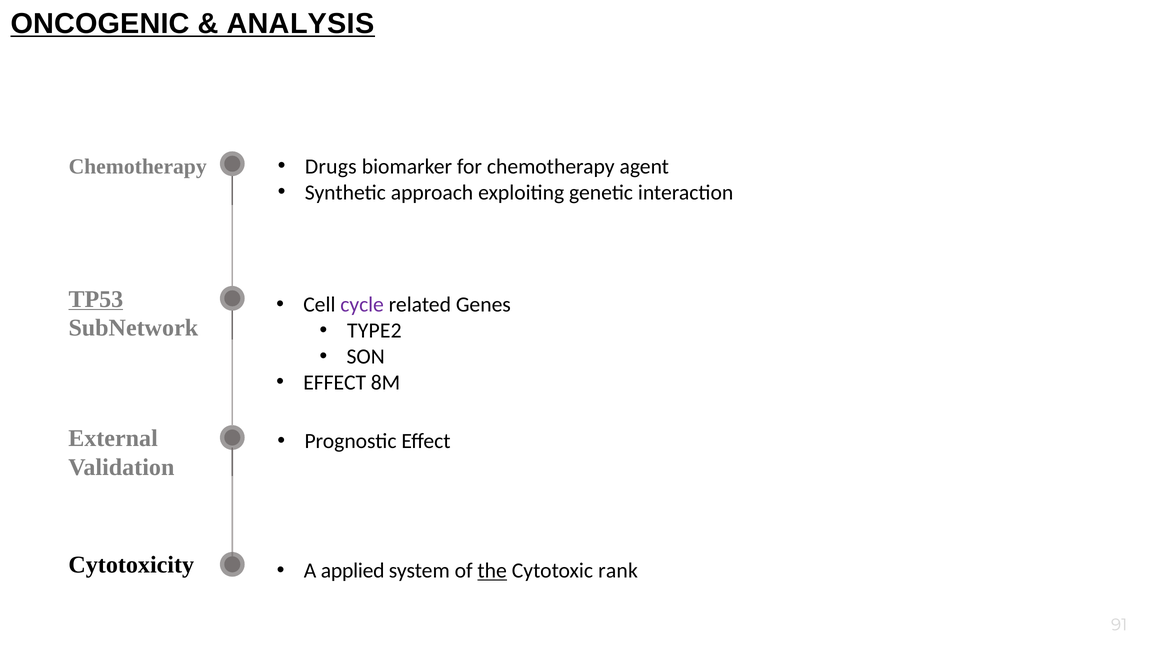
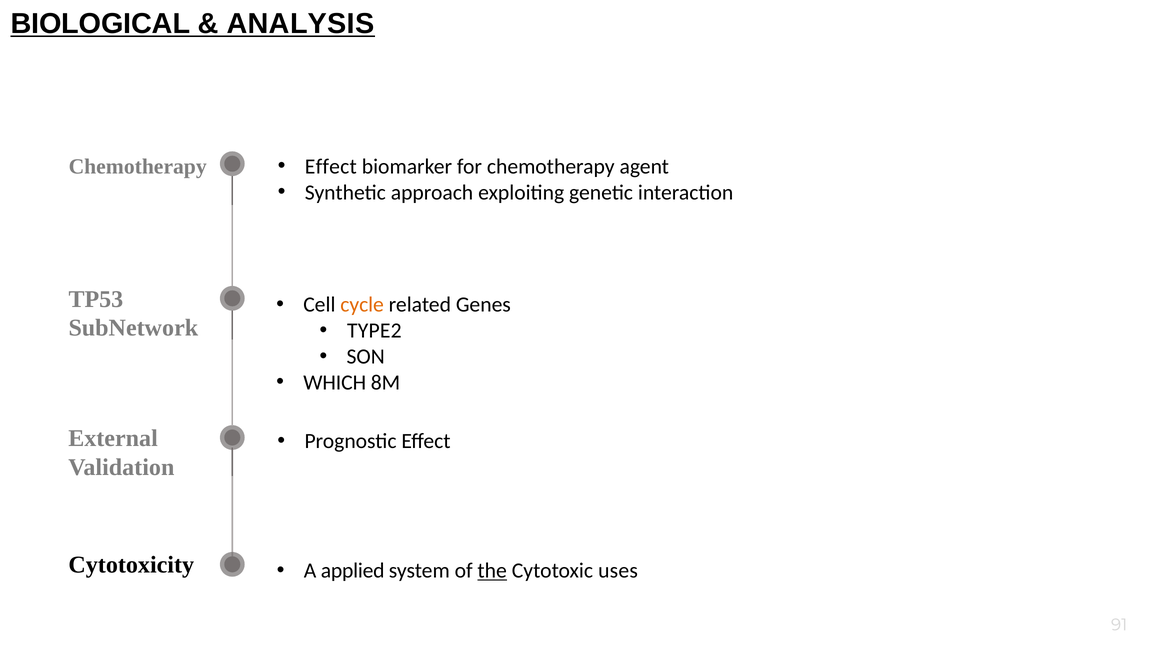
ONCOGENIC: ONCOGENIC -> BIOLOGICAL (100, 24)
Drugs: Drugs -> Effect (331, 167)
TP53 underline: present -> none (96, 299)
cycle colour: purple -> orange (362, 305)
EFFECT: EFFECT -> WHICH (335, 383)
rank: rank -> uses (618, 571)
